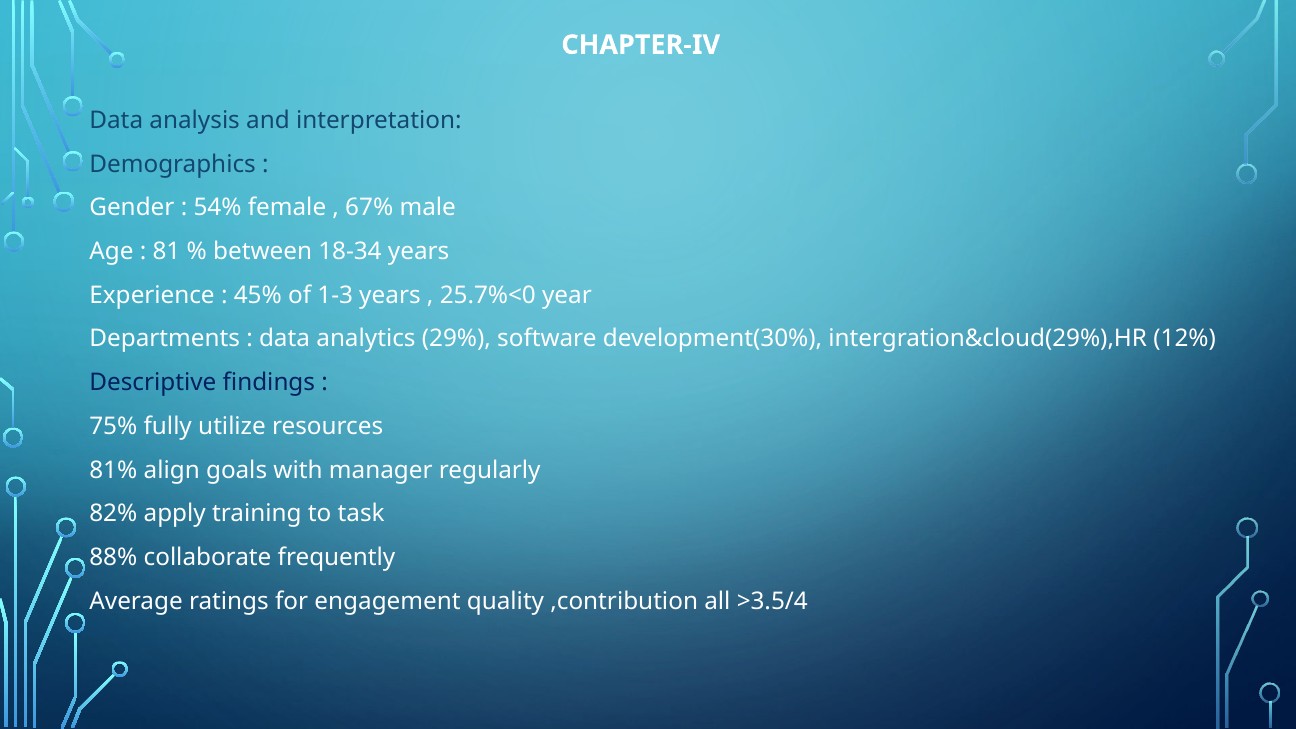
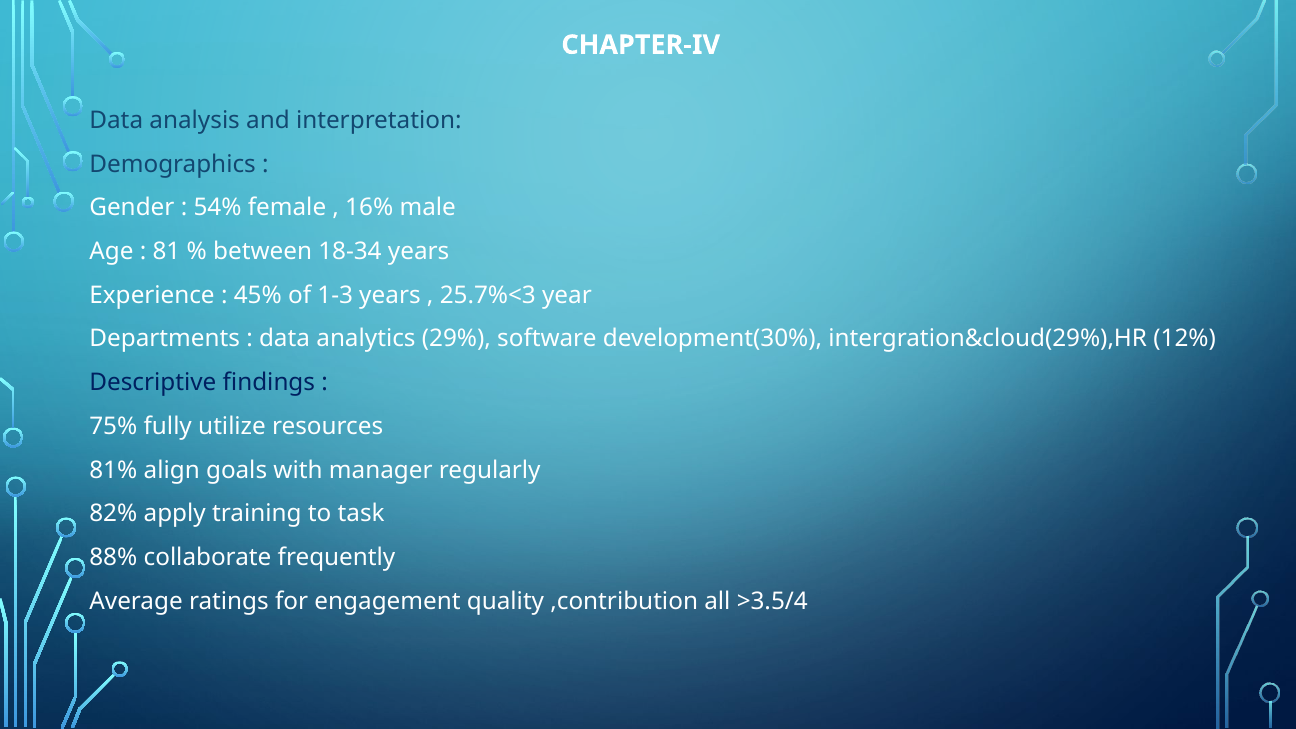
67%: 67% -> 16% (369, 208)
25.7%<0: 25.7%<0 -> 25.7%<3 (488, 295)
